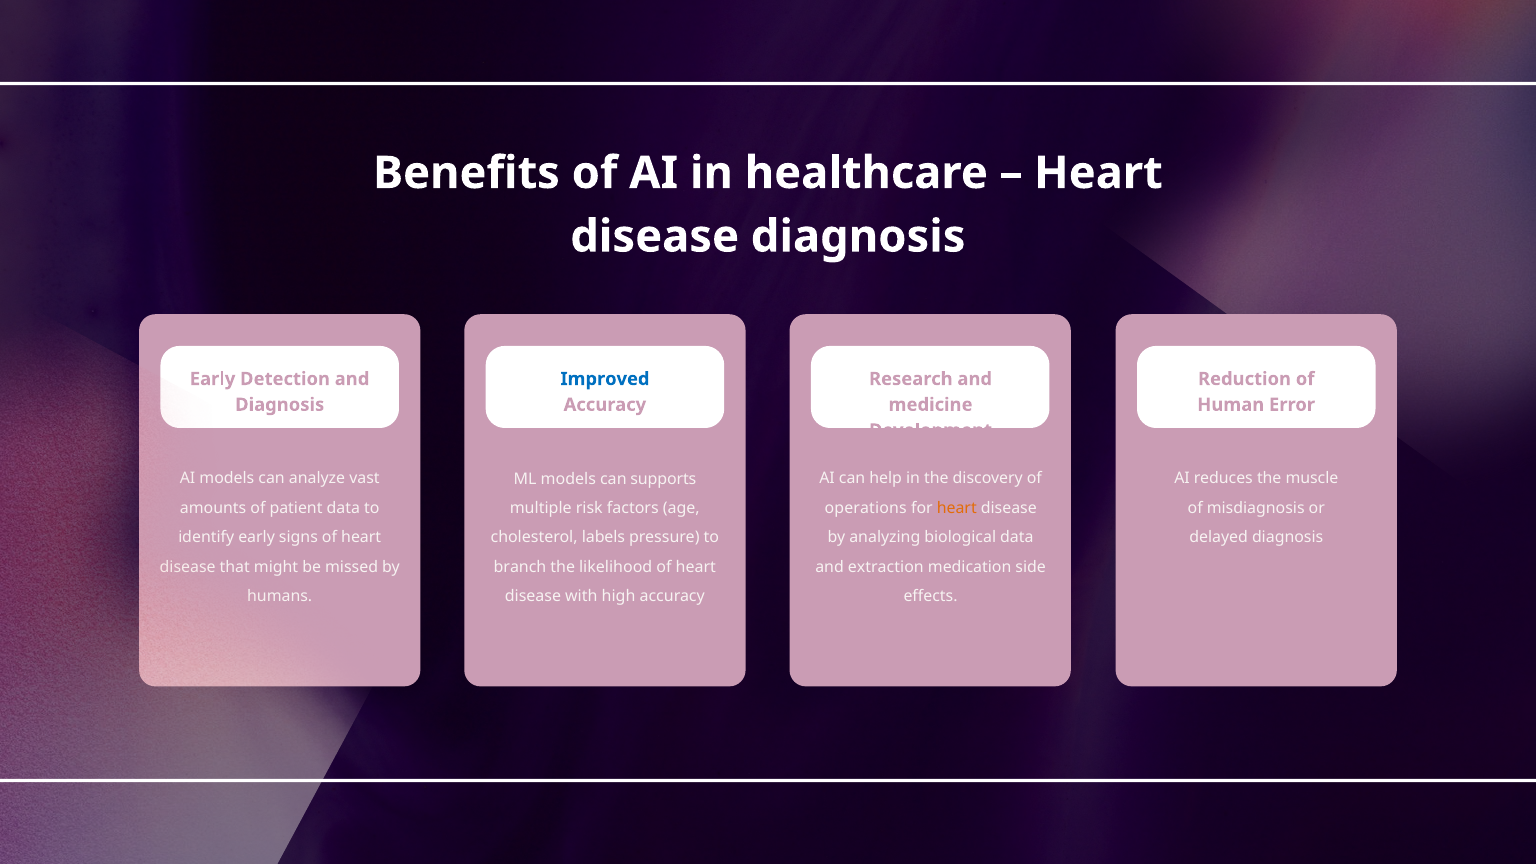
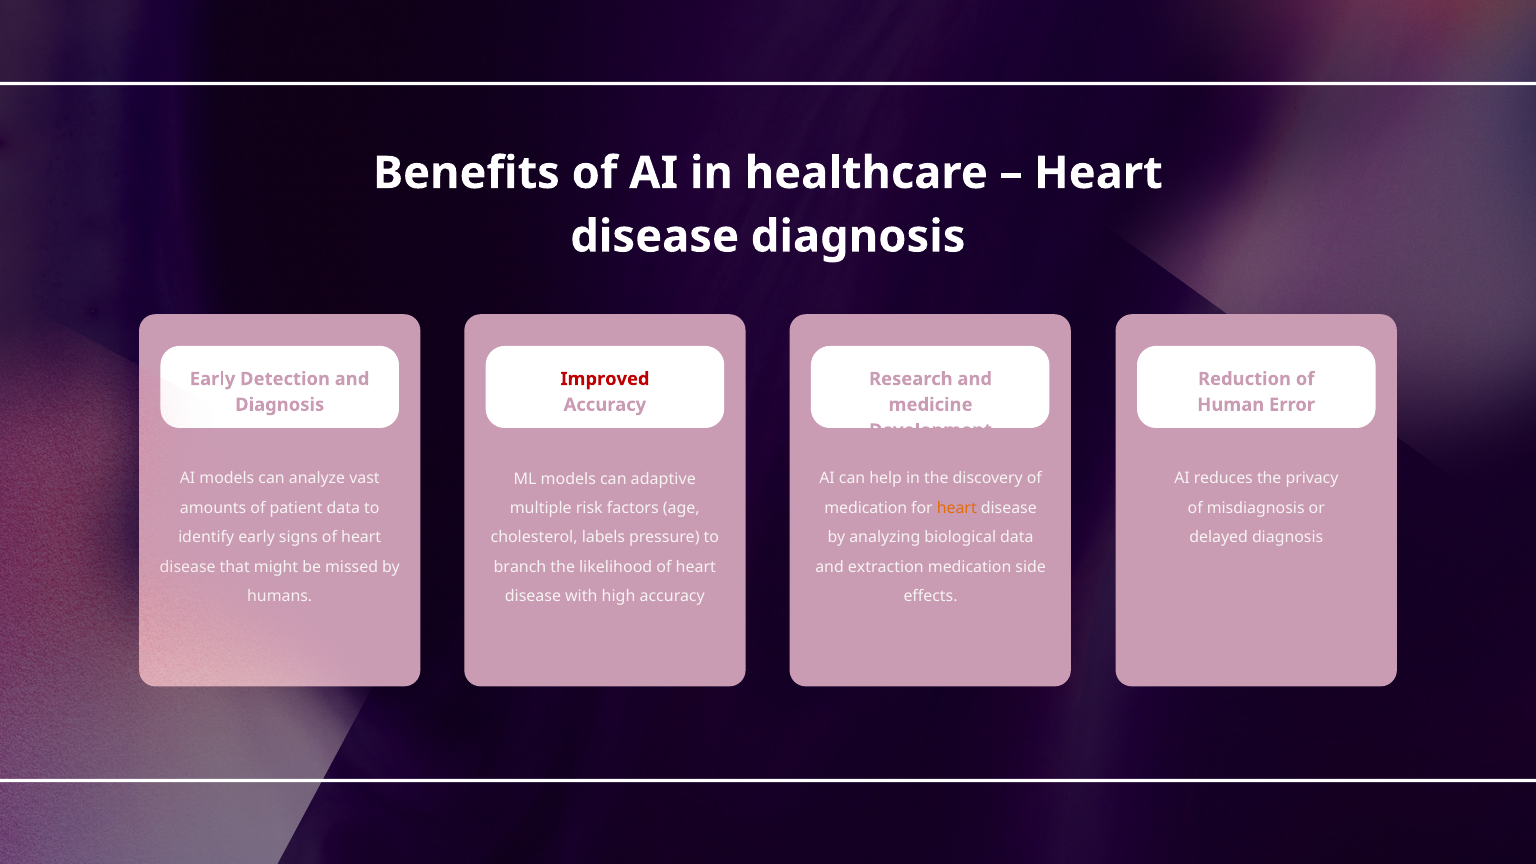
Improved colour: blue -> red (605, 379)
supports: supports -> adaptive (663, 479)
muscle: muscle -> privacy (1312, 479)
operations: operations -> medication (866, 508)
